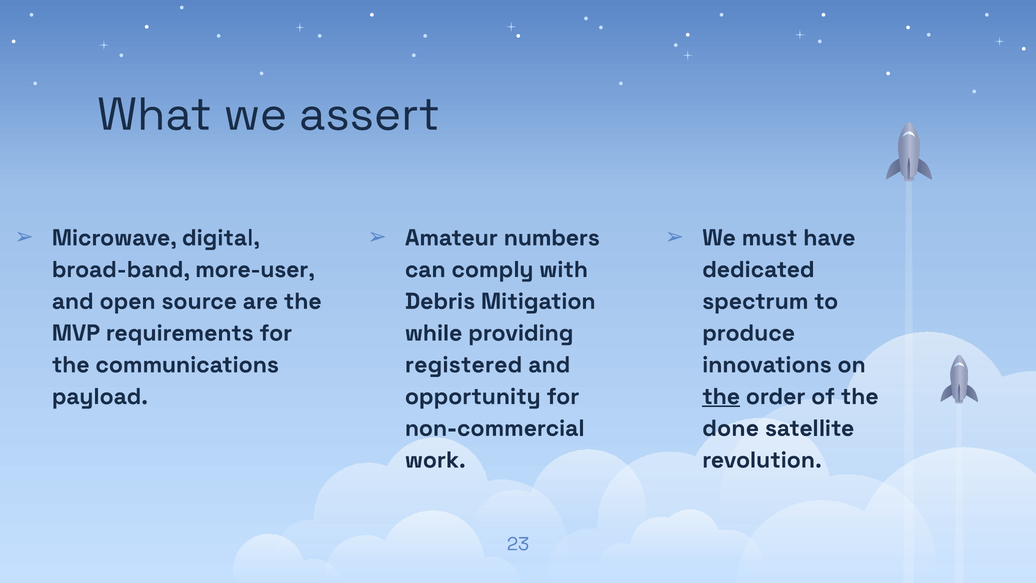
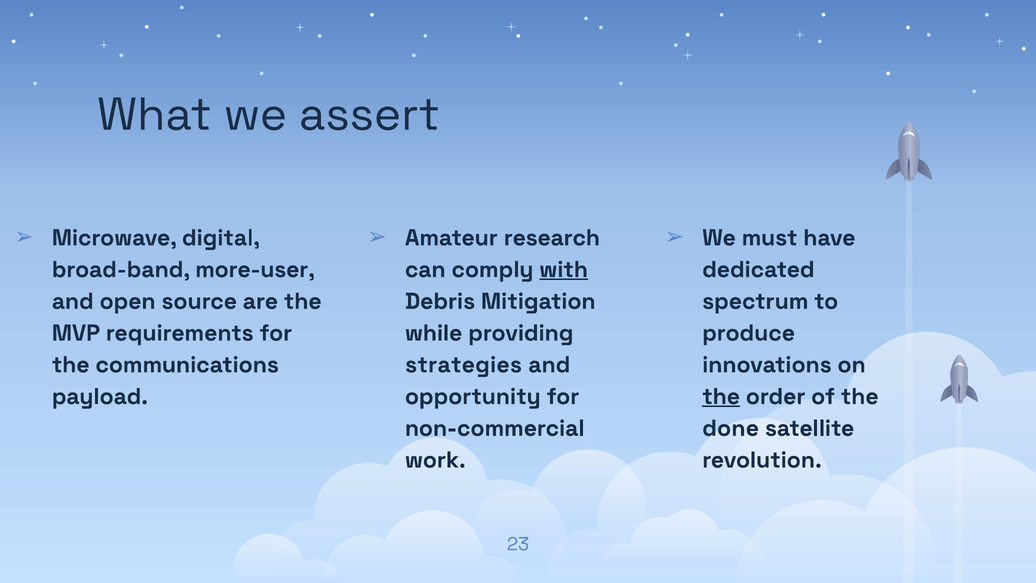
numbers: numbers -> research (552, 238)
with underline: none -> present (564, 269)
registered: registered -> strategies (464, 365)
